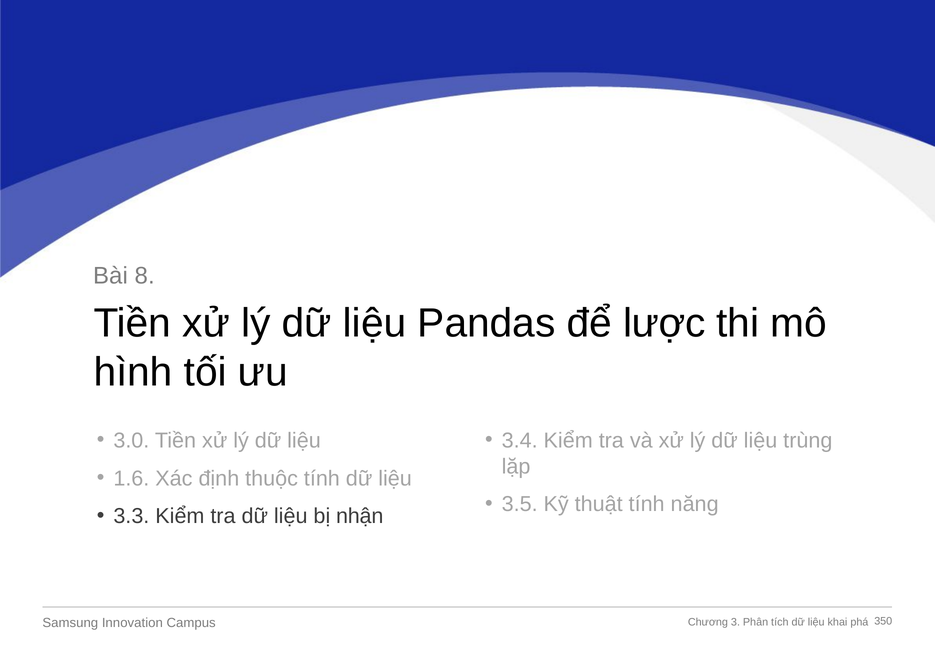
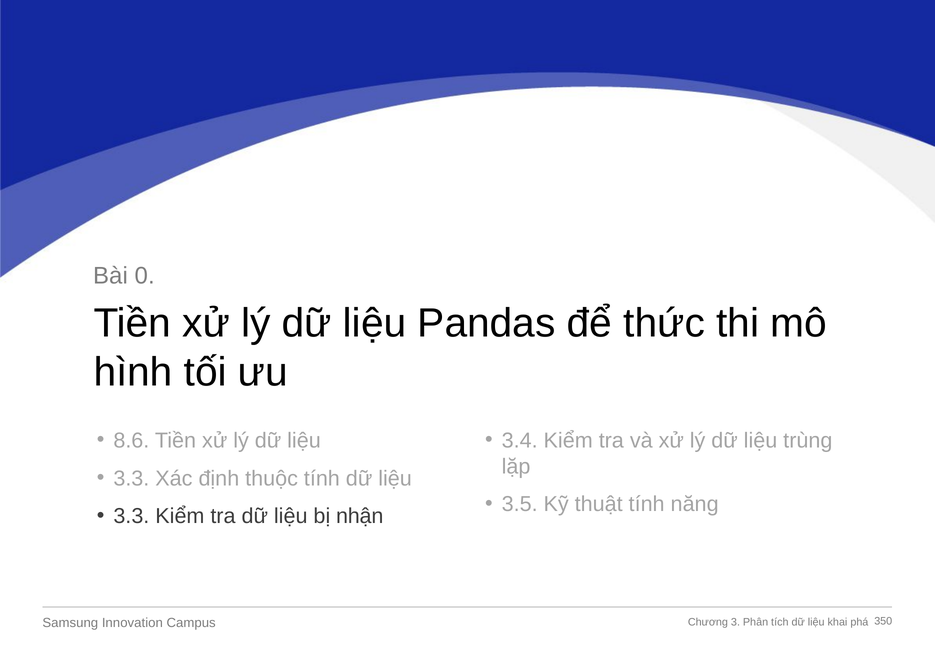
8: 8 -> 0 (145, 276)
lược: lược -> thức (664, 323)
3.0: 3.0 -> 8.6 (131, 440)
1.6: 1.6 -> 3.3 (131, 478)
